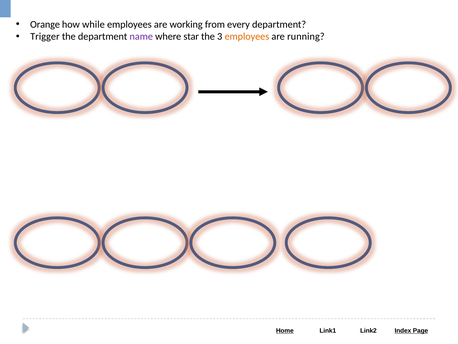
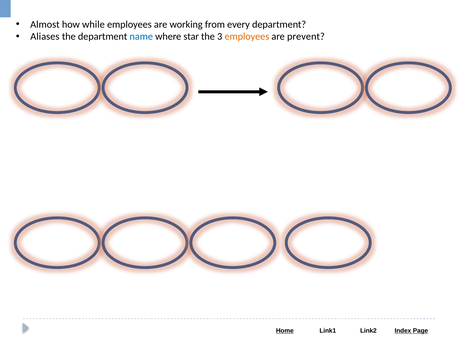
Orange: Orange -> Almost (45, 24)
Trigger: Trigger -> Aliases (45, 37)
name colour: purple -> blue (141, 37)
running: running -> prevent (306, 37)
